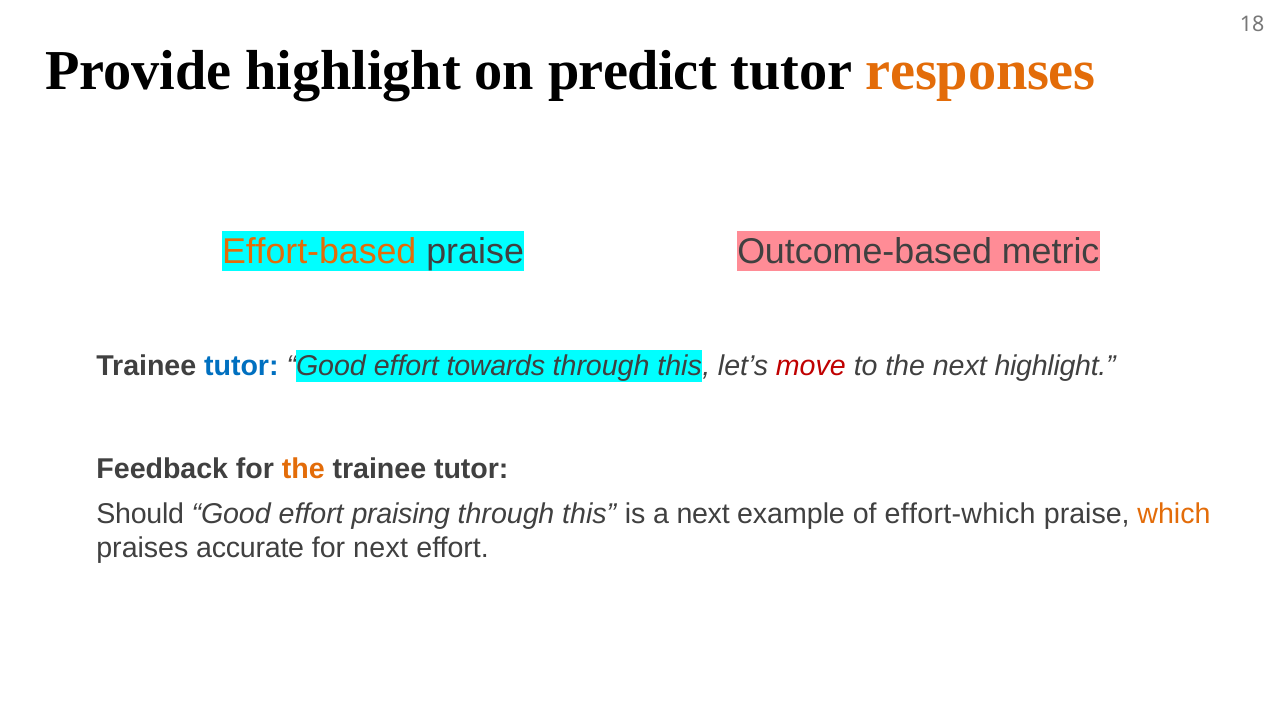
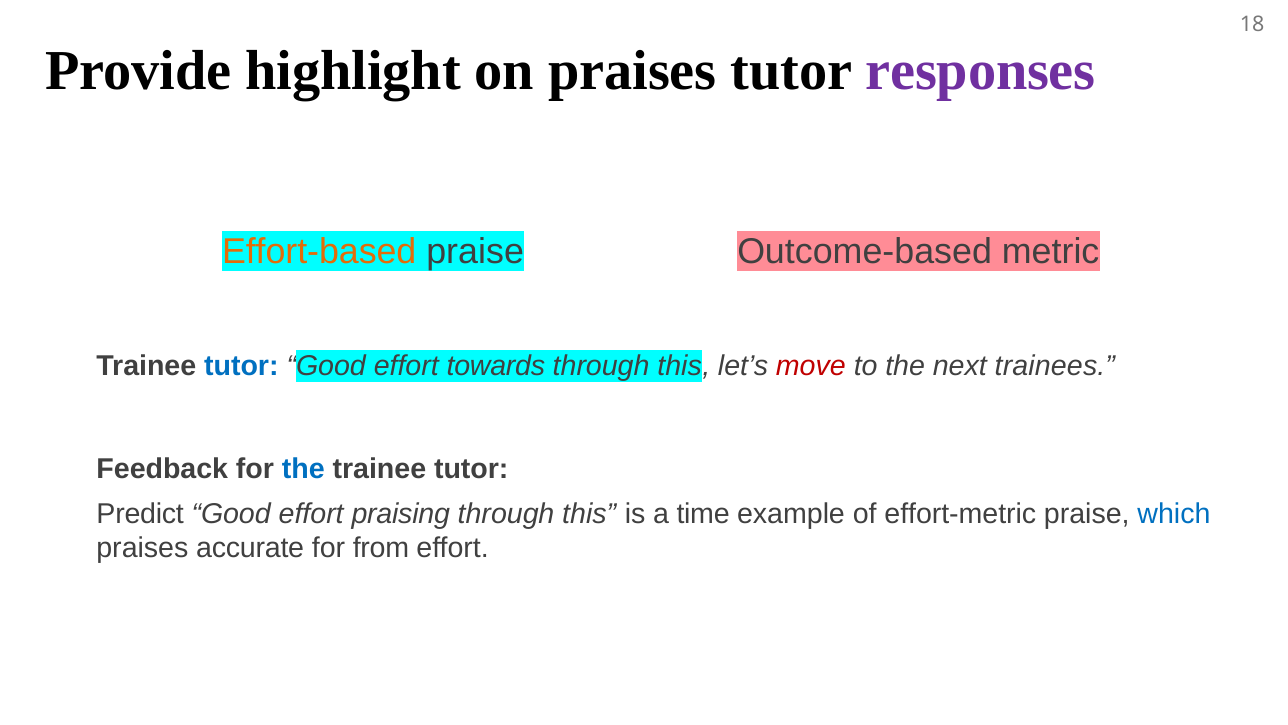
on predict: predict -> praises (632, 71)
responses colour: orange -> purple (981, 71)
next highlight: highlight -> trainees (1055, 366)
the colour: orange -> blue (303, 469)
Should: Should -> Predict (140, 514)
a next: next -> time (703, 514)
effort-which: effort-which -> effort-metric (960, 514)
which colour: orange -> blue (1174, 514)
for next: next -> from (381, 548)
